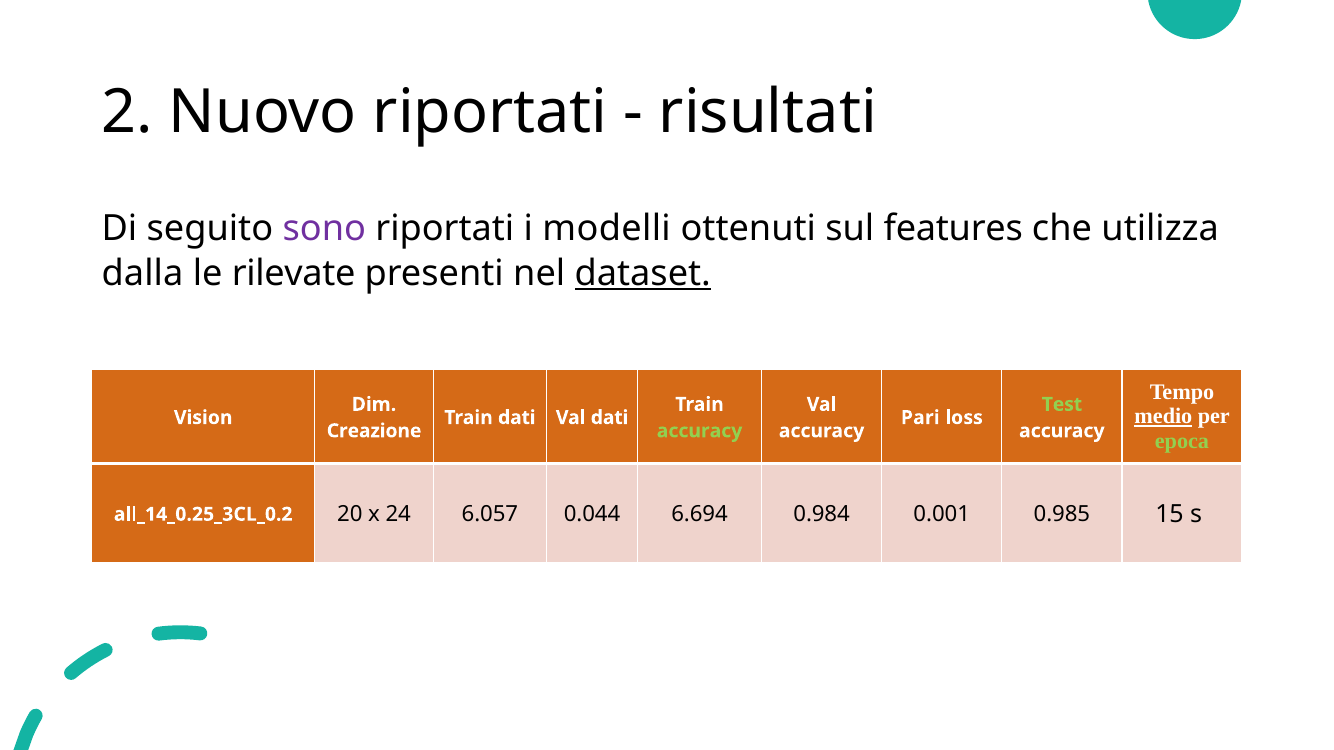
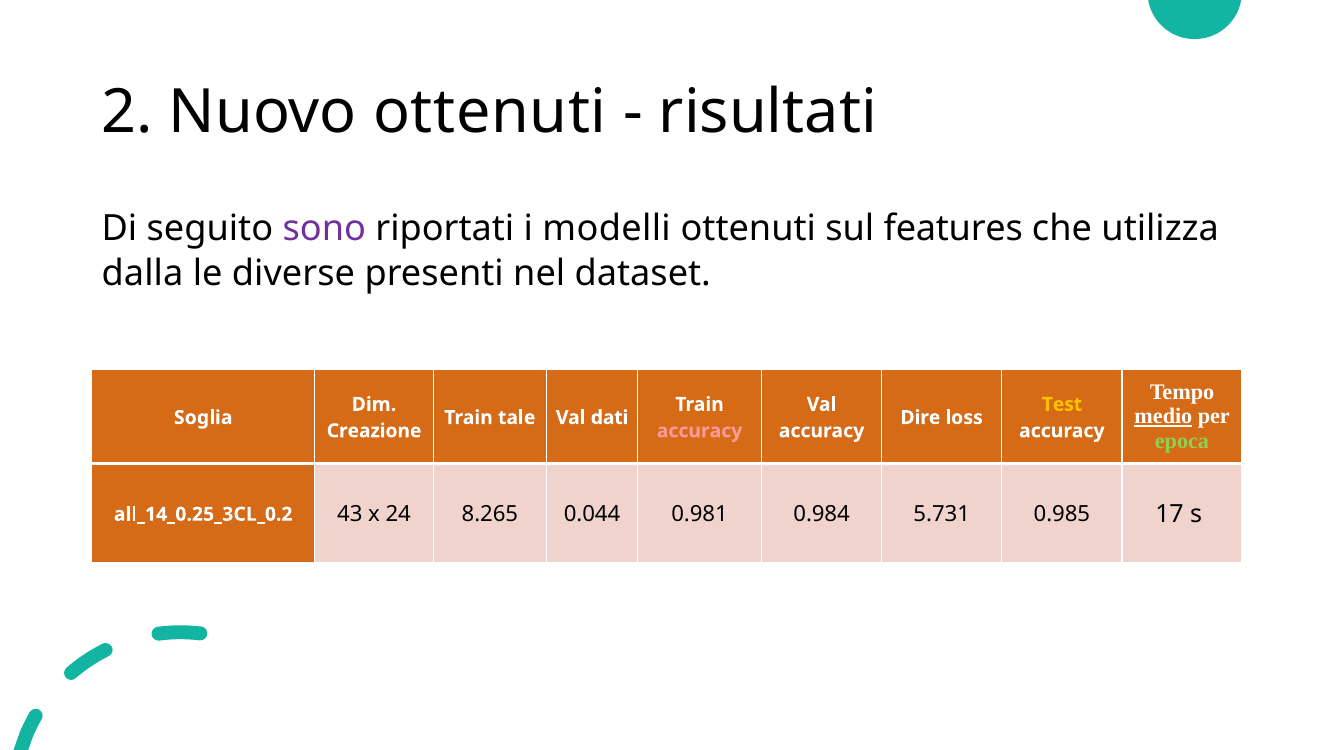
Nuovo riportati: riportati -> ottenuti (490, 112)
rilevate: rilevate -> diverse (293, 273)
dataset underline: present -> none (643, 273)
Test colour: light green -> yellow (1062, 405)
Vision: Vision -> Soglia (203, 418)
Train dati: dati -> tale (517, 418)
Pari: Pari -> Dire (920, 418)
accuracy colour: light green -> pink (700, 431)
20: 20 -> 43 (350, 515)
6.057: 6.057 -> 8.265 (490, 515)
6.694: 6.694 -> 0.981 (700, 515)
0.001: 0.001 -> 5.731 (942, 515)
15: 15 -> 17 (1170, 515)
